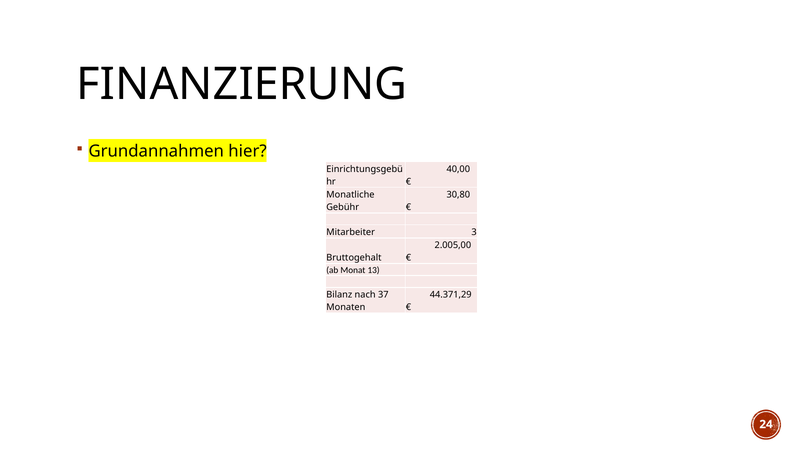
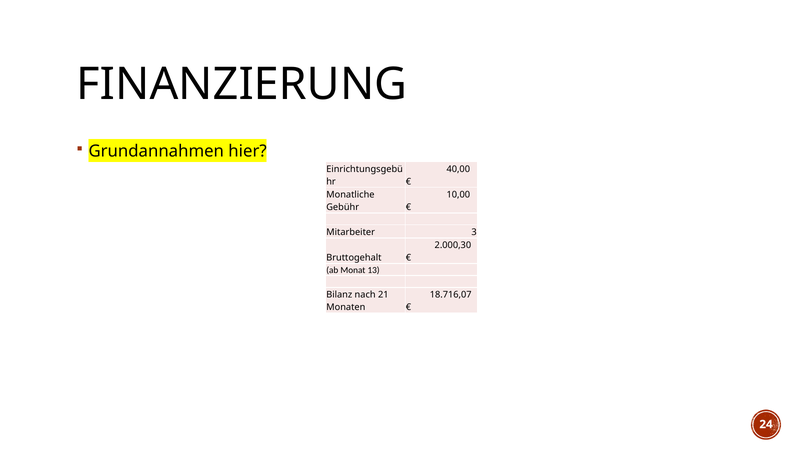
30,80: 30,80 -> 10,00 (458, 195)
2.005,00: 2.005,00 -> 2.000,30 (453, 246)
37: 37 -> 21 (383, 295)
44.371,29: 44.371,29 -> 18.716,07 (451, 295)
